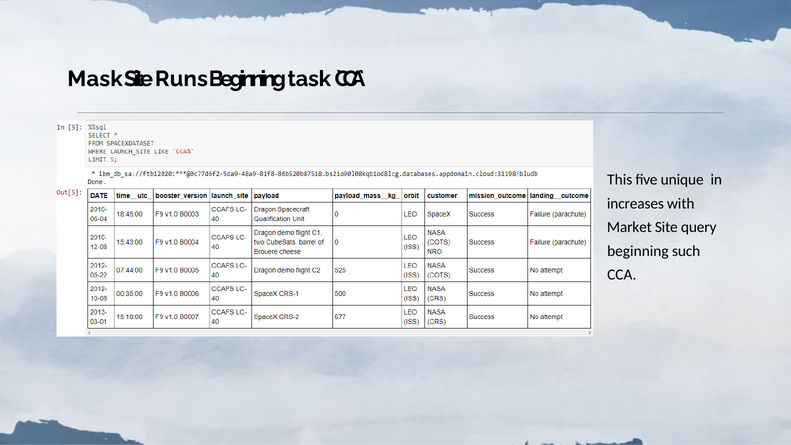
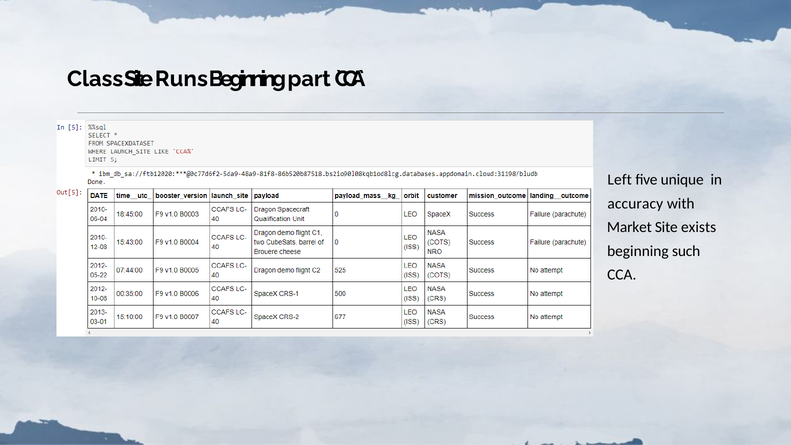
Mask: Mask -> Class (95, 79)
task: task -> part (309, 79)
This: This -> Left (620, 180)
increases: increases -> accuracy (635, 204)
query: query -> exists (699, 227)
